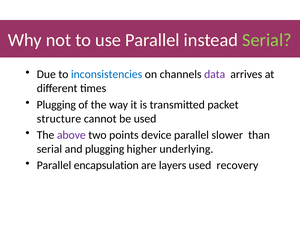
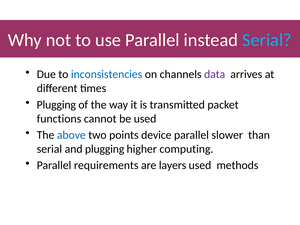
Serial colour: light green -> light blue (267, 40)
structure: structure -> functions (59, 119)
above colour: purple -> blue (71, 135)
underlying: underlying -> computing (186, 149)
encapsulation: encapsulation -> requirements (106, 165)
recovery: recovery -> methods (237, 165)
